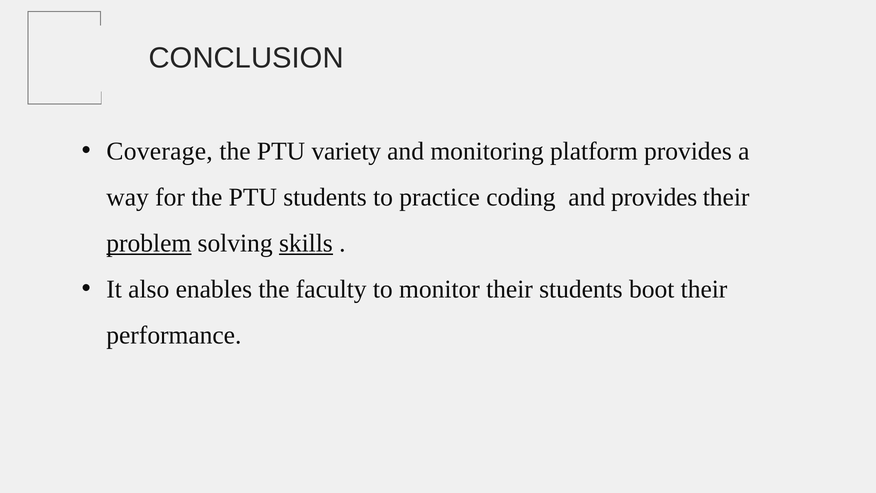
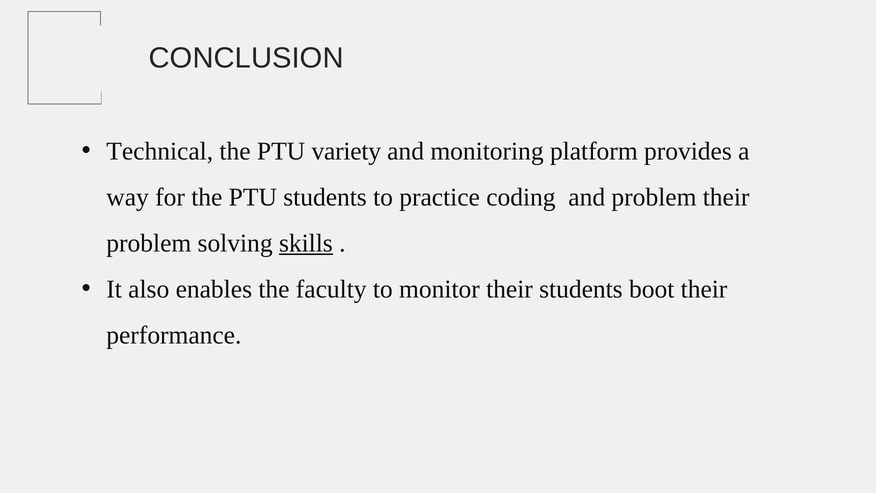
Coverage: Coverage -> Technical (160, 151)
and provides: provides -> problem (654, 197)
problem underline: present -> none (149, 243)
